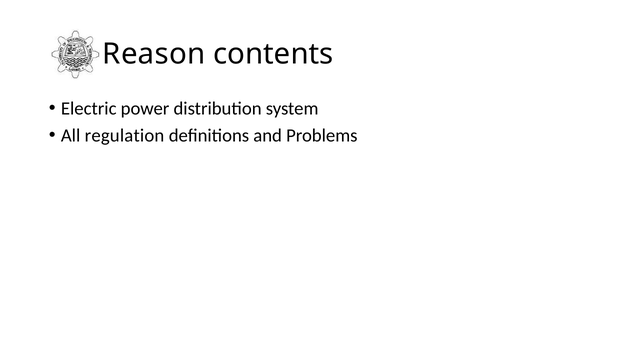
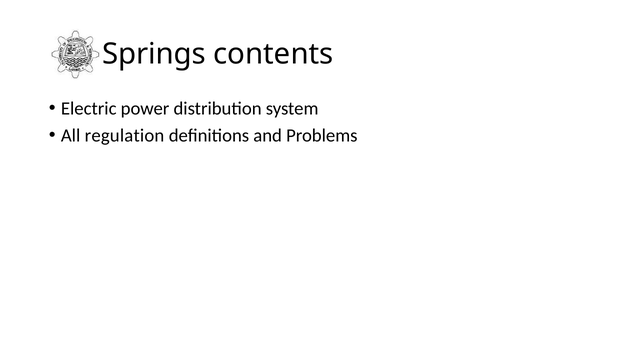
Reason: Reason -> Springs (154, 54)
